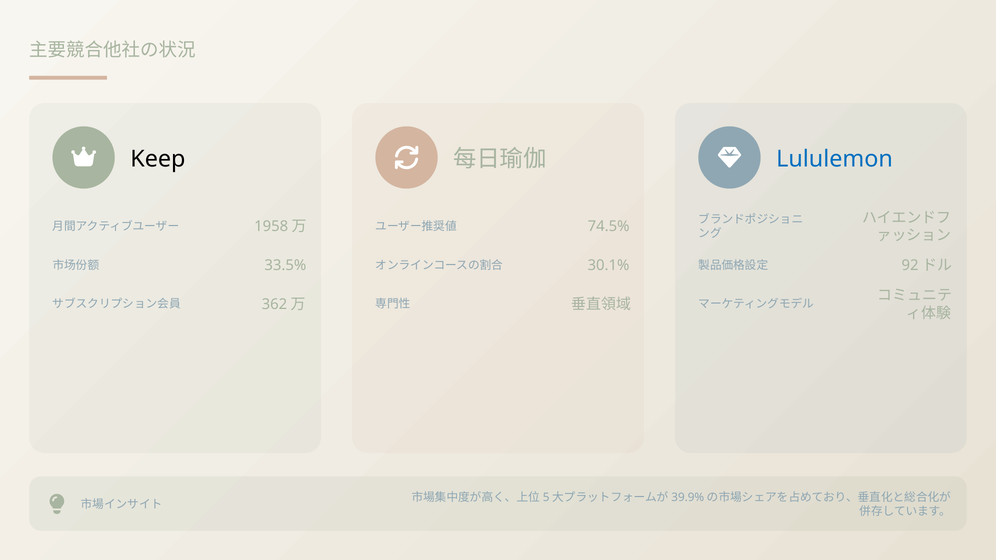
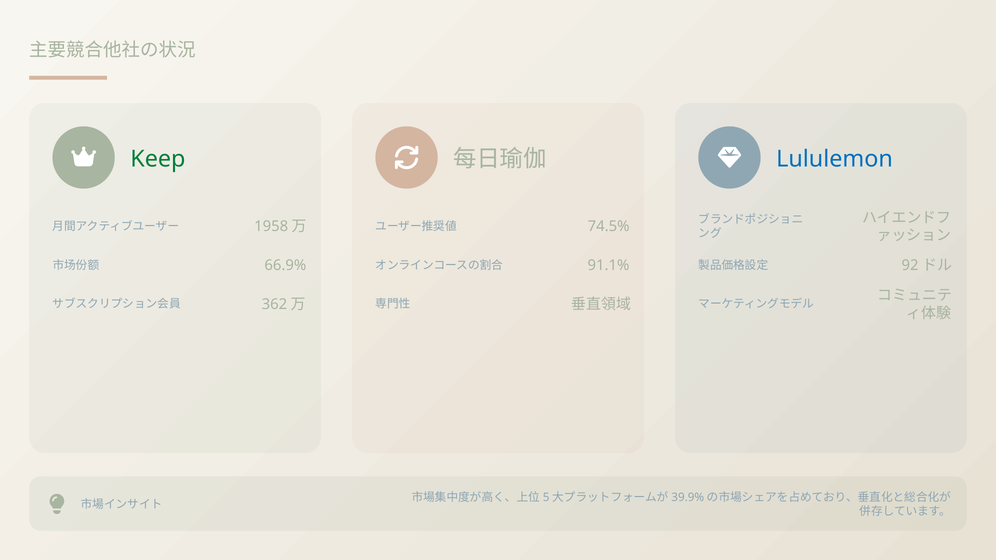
Keep colour: black -> green (158, 159)
33.5%: 33.5% -> 66.9% (285, 266)
30.1%: 30.1% -> 91.1% (609, 266)
